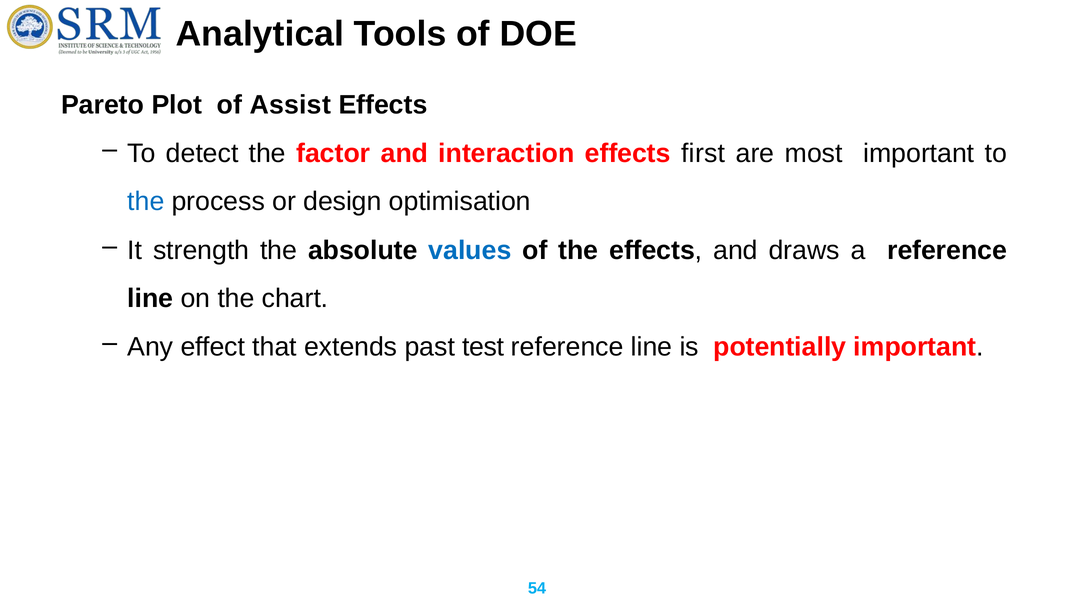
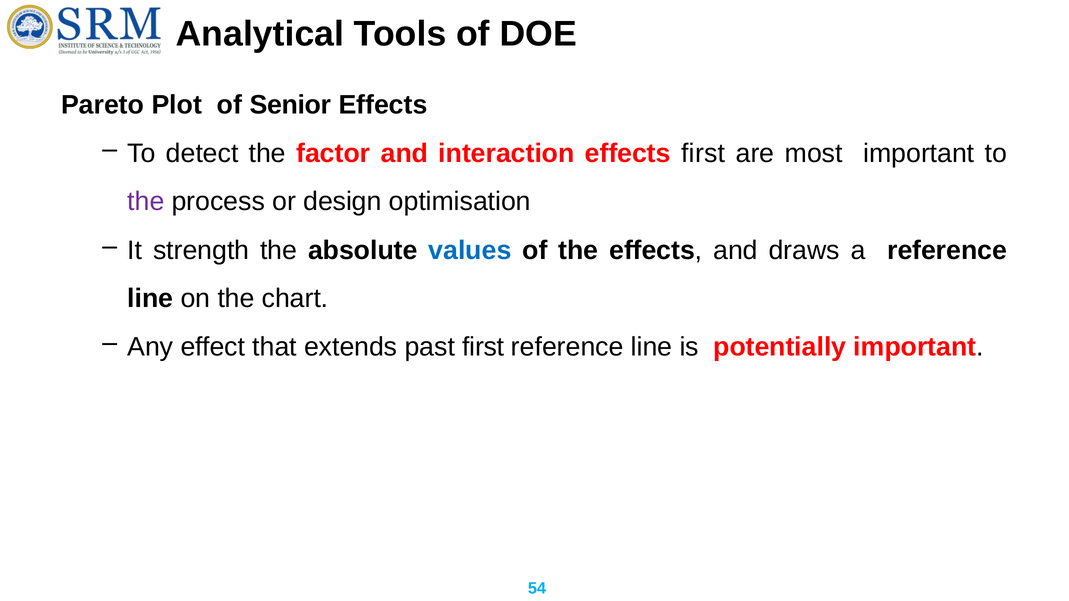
Assist: Assist -> Senior (290, 105)
the colour: blue -> purple (146, 202)
past test: test -> first (483, 347)
